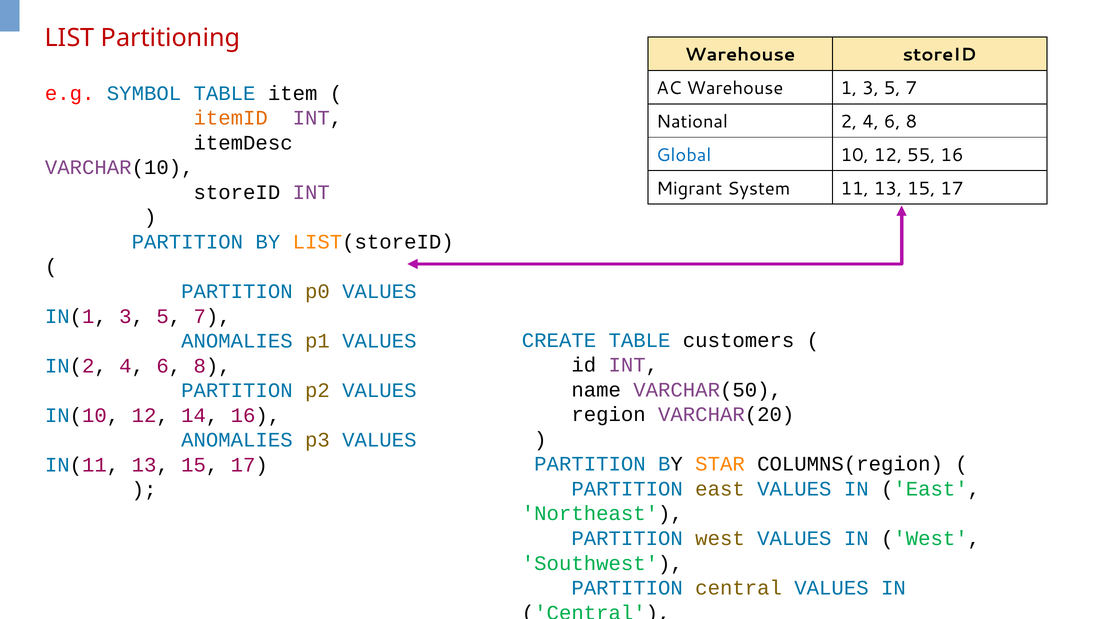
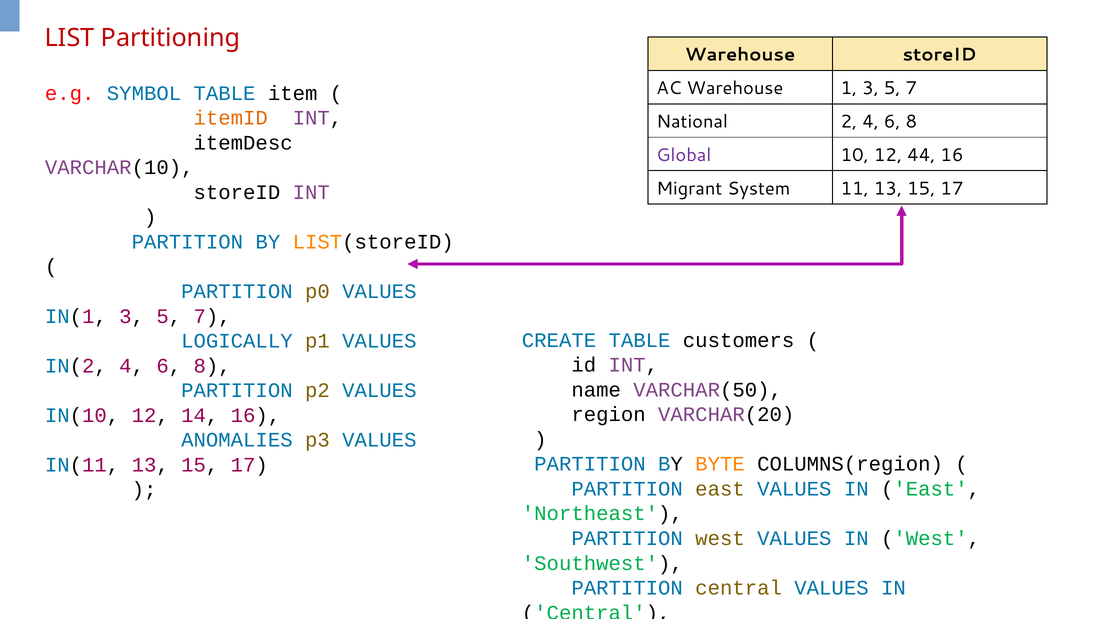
Global colour: blue -> purple (684, 155)
55: 55 -> 44 (921, 155)
ANOMALIES: ANOMALIES -> LOGICALLY (237, 341)
STAR: STAR -> BYTE (720, 464)
